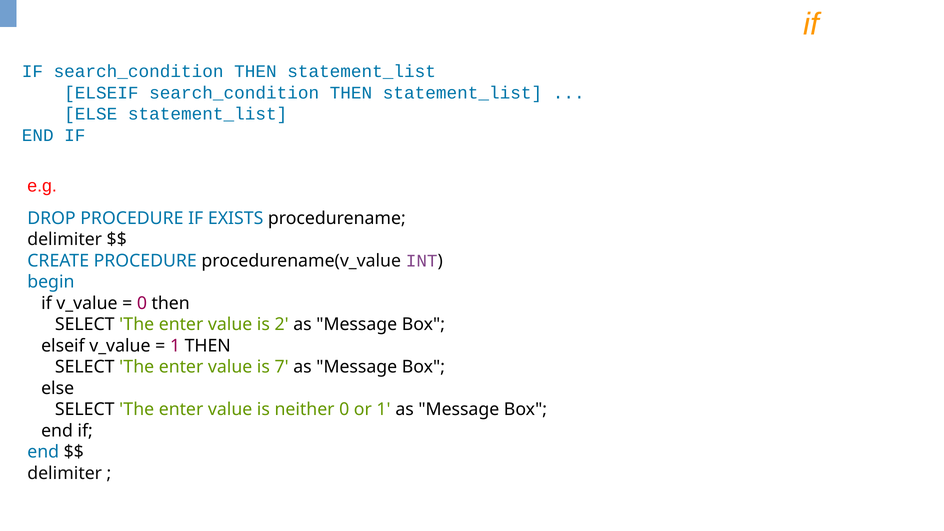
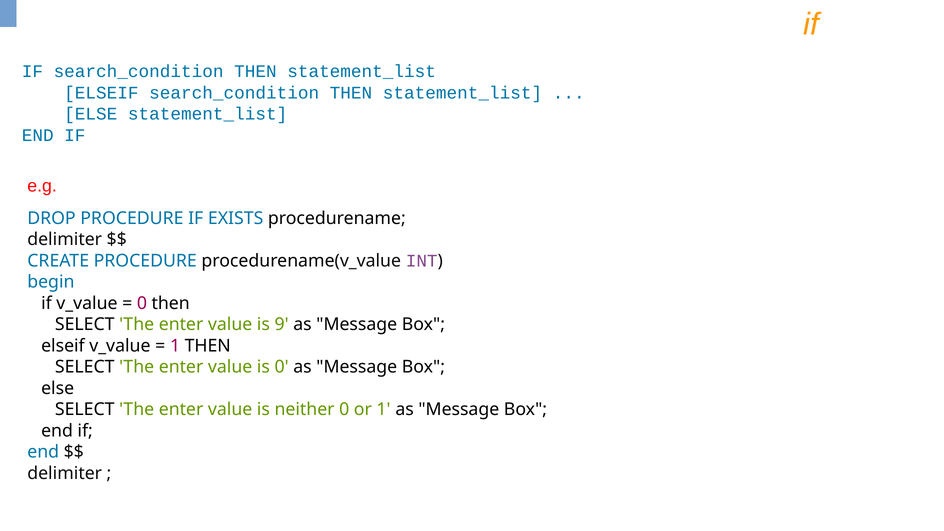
2: 2 -> 9 (282, 325)
is 7: 7 -> 0 (282, 367)
